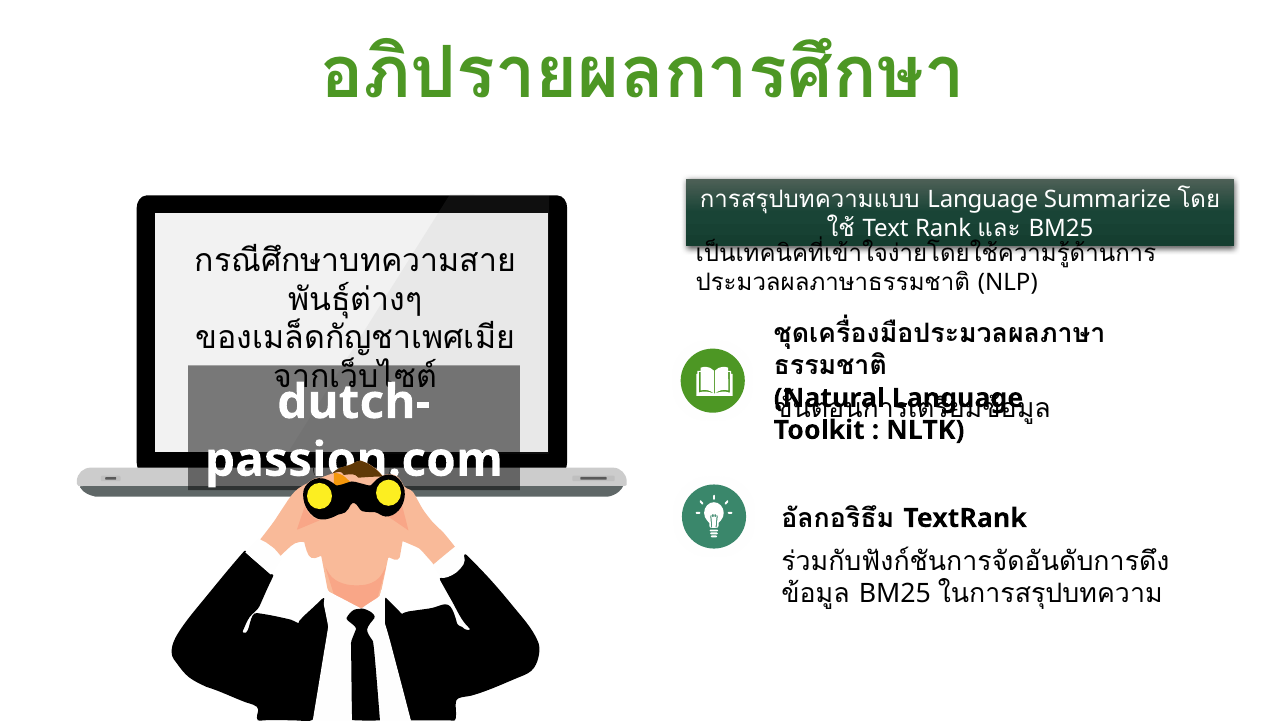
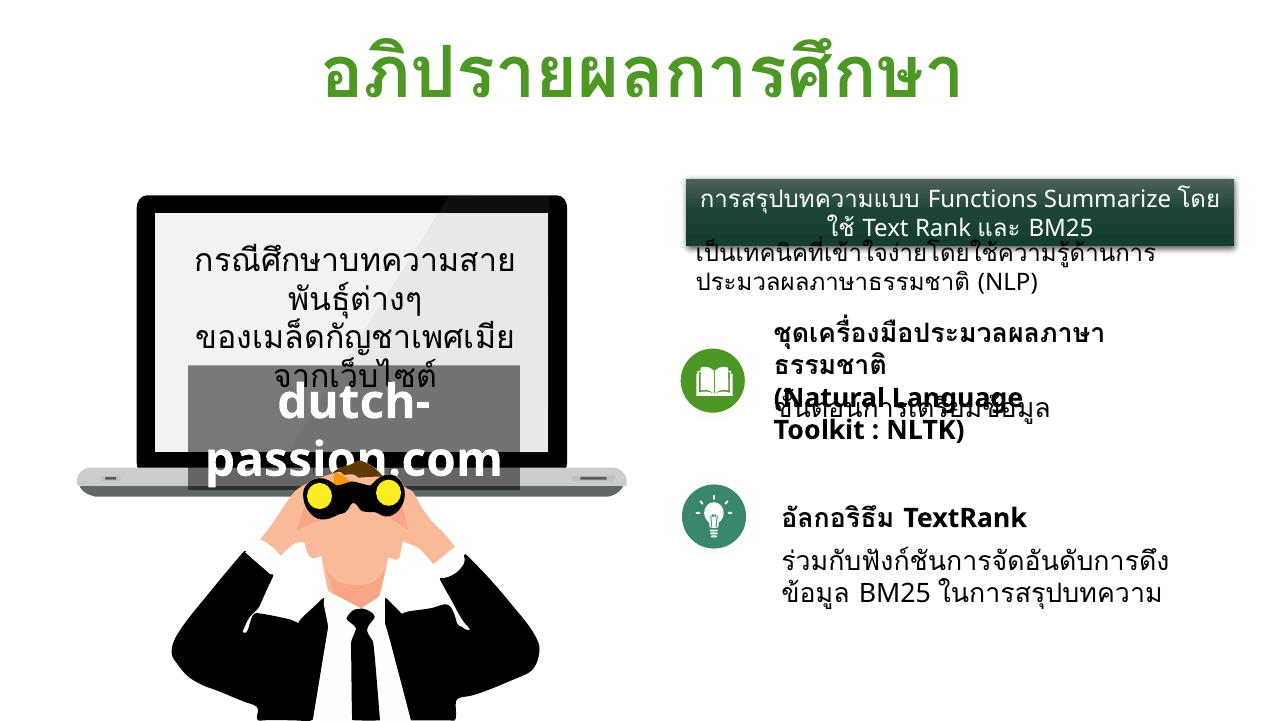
Language: Language -> Functions (983, 200)
